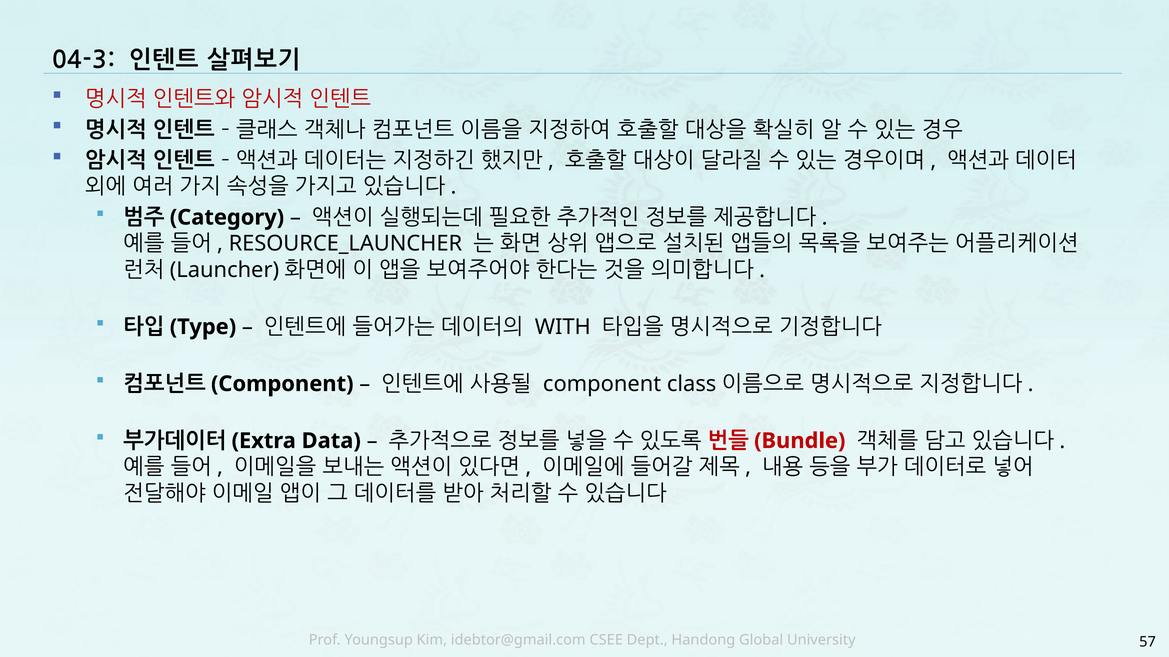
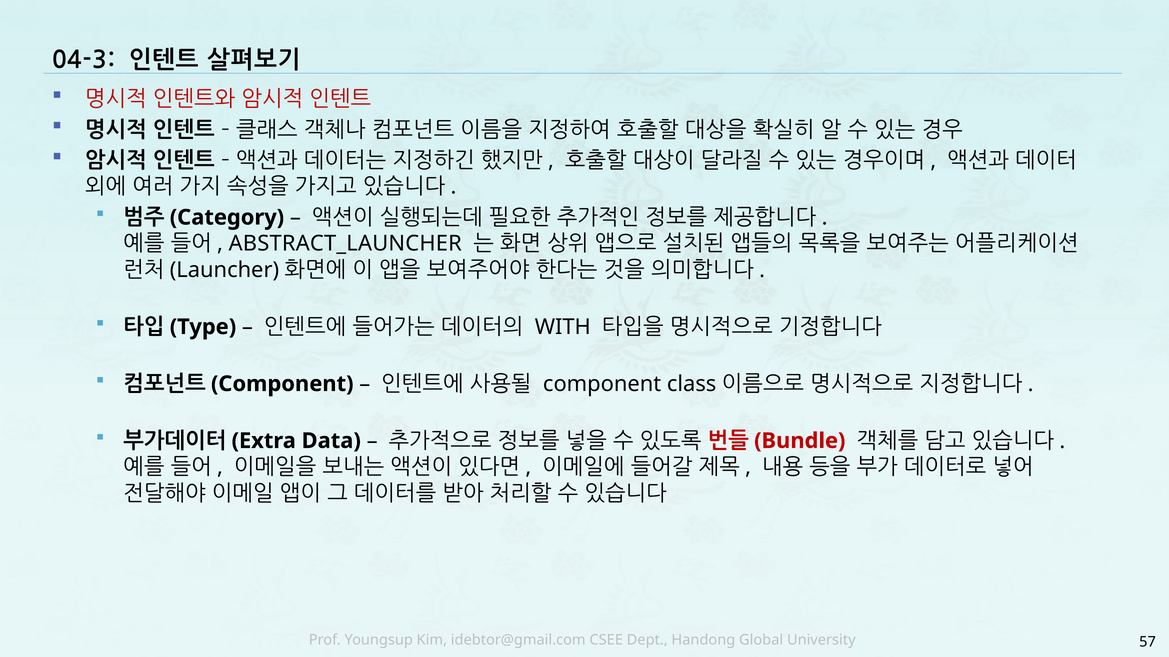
RESOURCE_LAUNCHER: RESOURCE_LAUNCHER -> ABSTRACT_LAUNCHER (345, 244)
